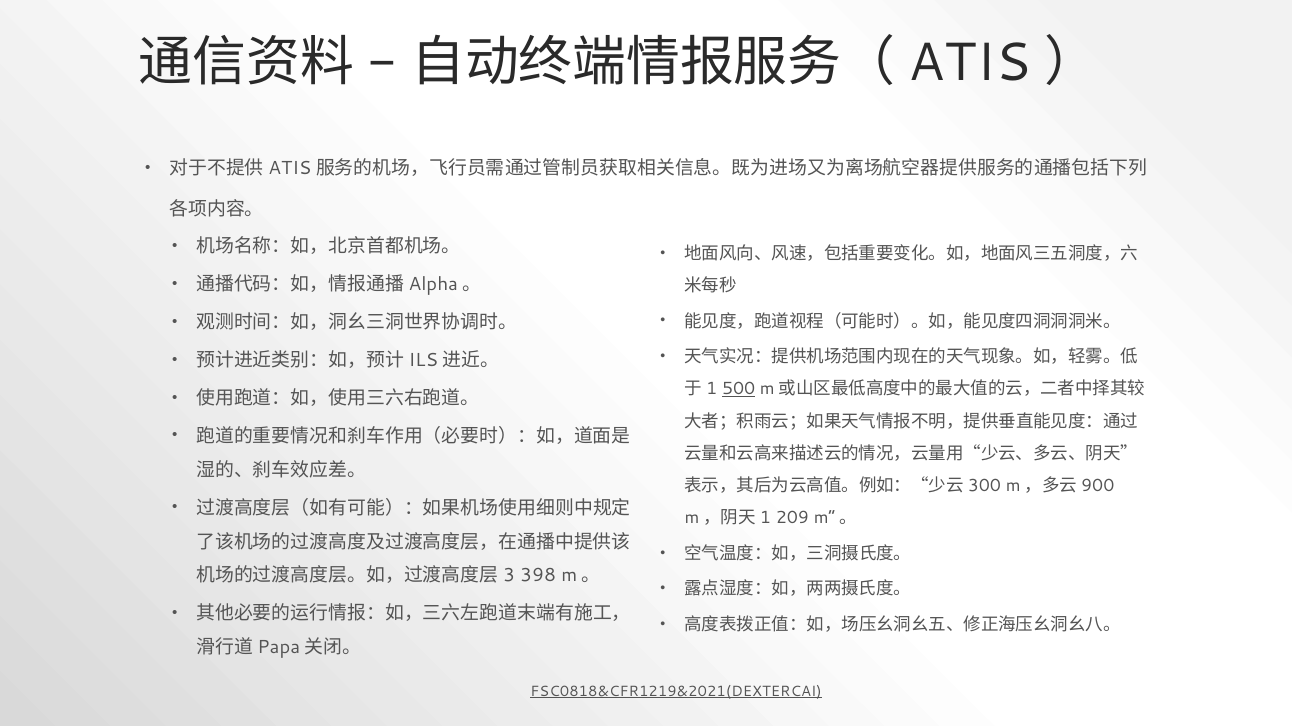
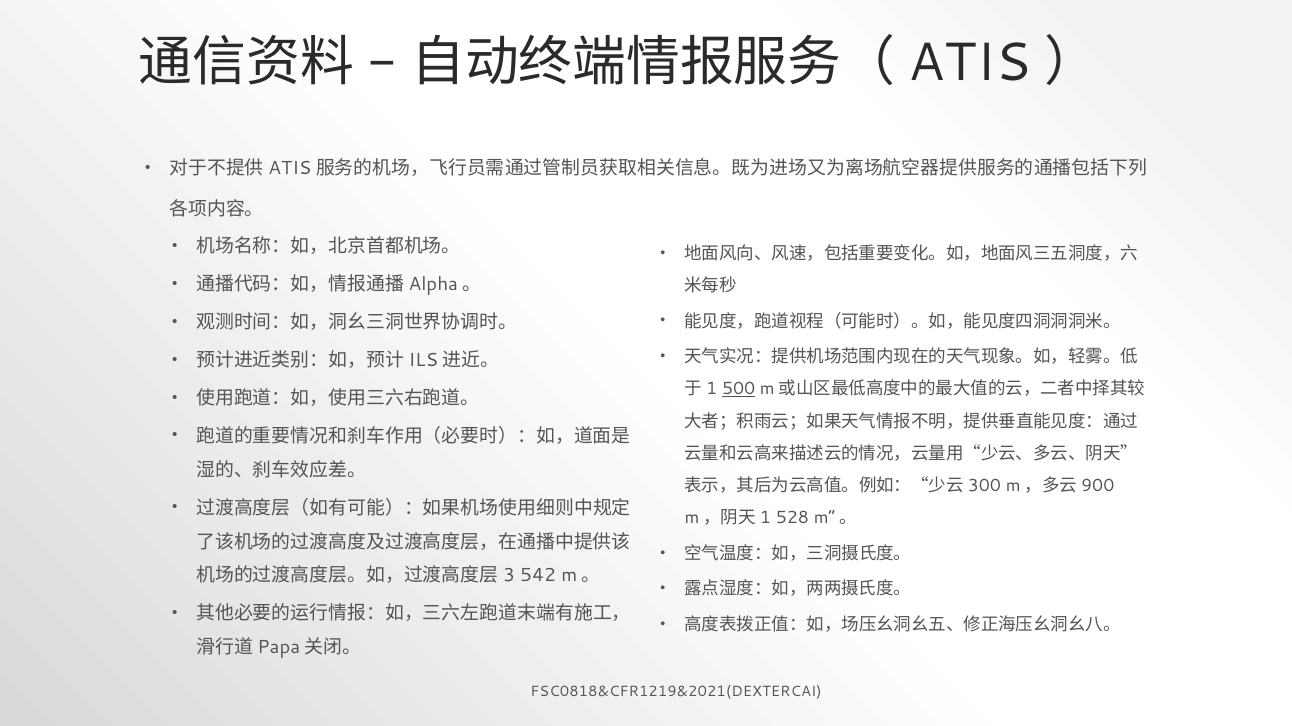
209: 209 -> 528 (792, 518)
398: 398 -> 542 (538, 576)
FSC0818&CFR1219&2021(DEXTERCAI underline: present -> none (676, 692)
